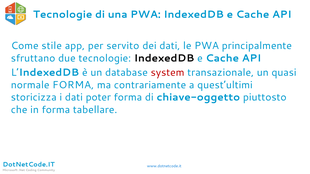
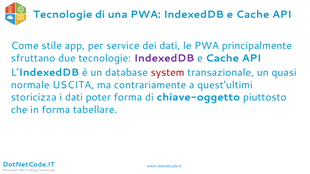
servito: servito -> service (123, 46)
IndexedDB colour: black -> purple (164, 58)
normale FORMA: FORMA -> USCITA (73, 85)
